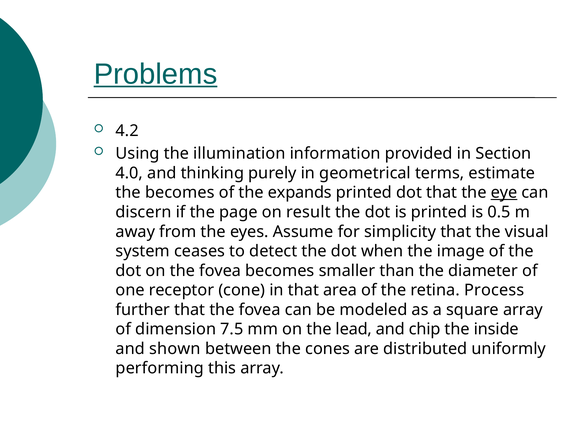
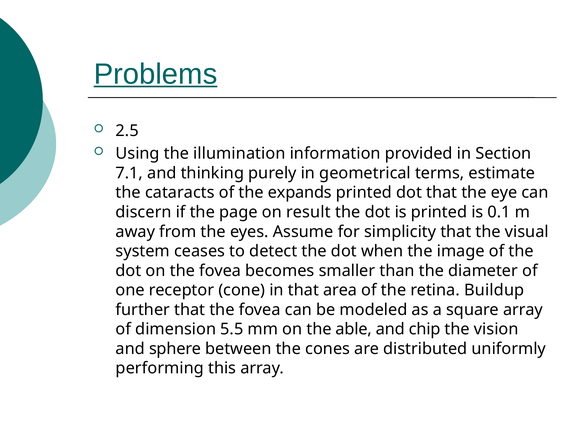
4.2: 4.2 -> 2.5 (127, 131)
4.0: 4.0 -> 7.1 (129, 173)
the becomes: becomes -> cataracts (180, 193)
eye underline: present -> none (504, 193)
0.5: 0.5 -> 0.1 (499, 212)
Process: Process -> Buildup (494, 291)
7.5: 7.5 -> 5.5 (232, 330)
lead: lead -> able (354, 330)
inside: inside -> vision (496, 330)
shown: shown -> sphere (175, 349)
